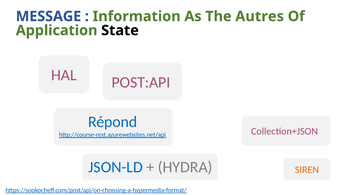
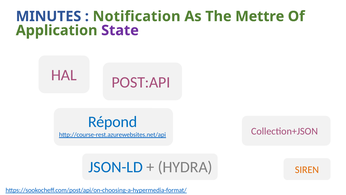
MESSAGE: MESSAGE -> MINUTES (49, 16)
Information: Information -> Notification (137, 16)
Autres: Autres -> Mettre (260, 16)
State colour: black -> purple (120, 30)
